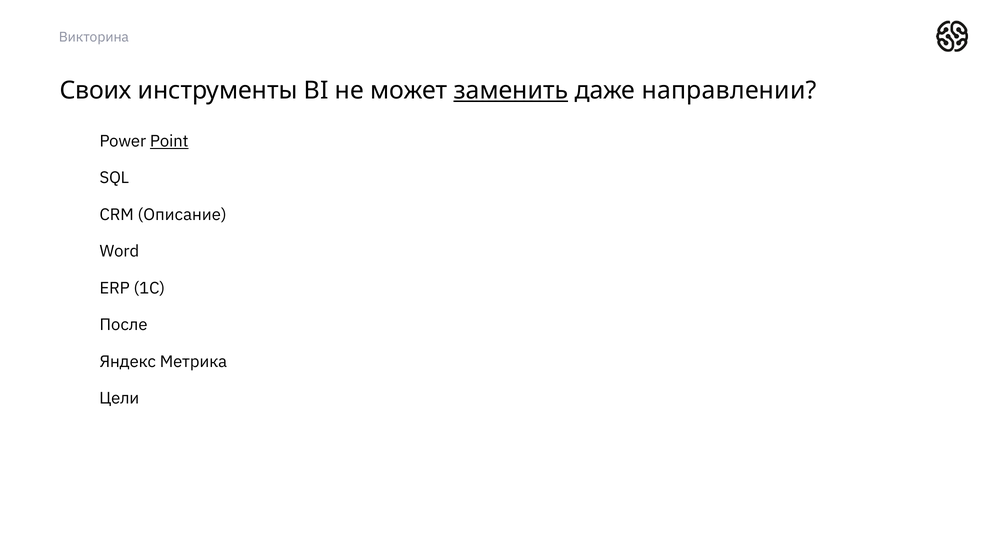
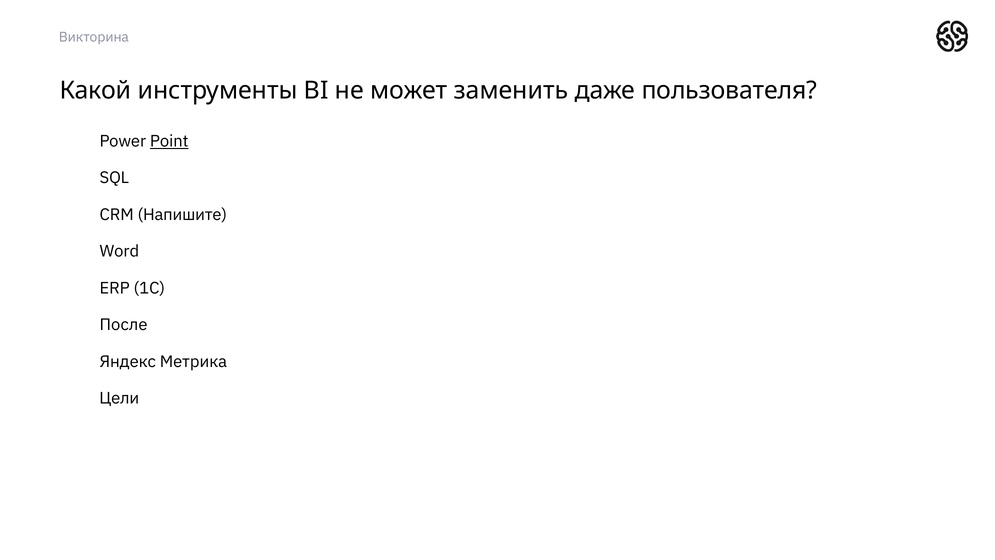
Своих: Своих -> Какой (96, 91)
заменить underline: present -> none (511, 91)
направлении: направлении -> пользователя (729, 91)
Описание: Описание -> Напишите (182, 215)
